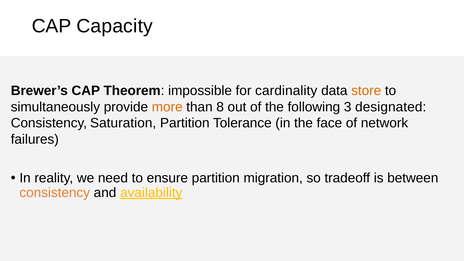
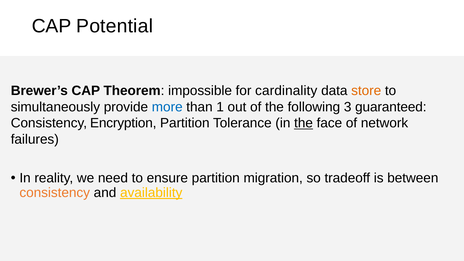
Capacity: Capacity -> Potential (115, 26)
more colour: orange -> blue (167, 107)
8: 8 -> 1 (220, 107)
designated: designated -> guaranteed (391, 107)
Saturation: Saturation -> Encryption (123, 123)
the underline: none -> present (304, 123)
